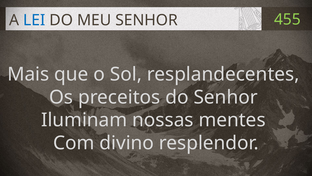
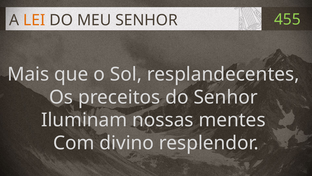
LEI colour: blue -> orange (34, 20)
